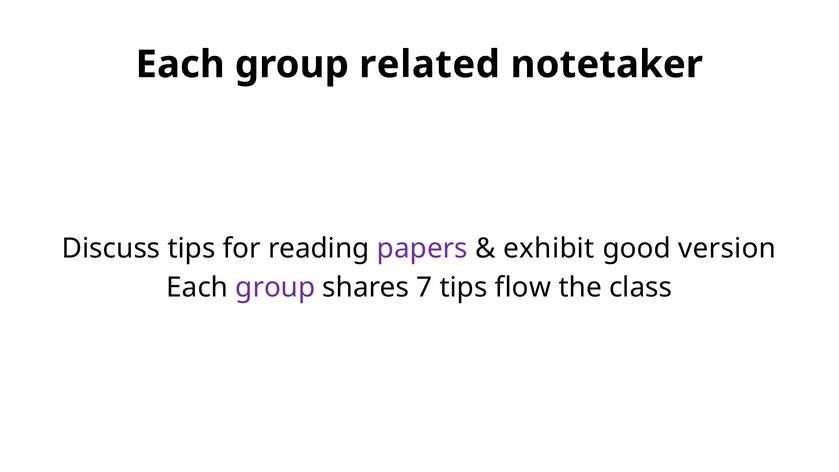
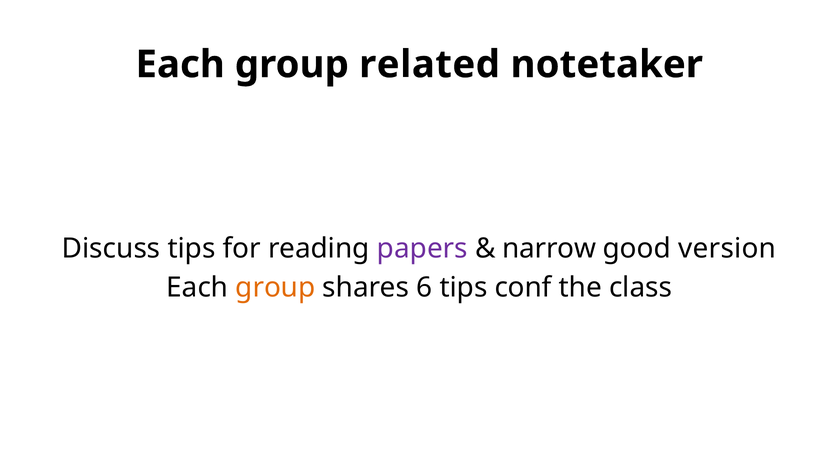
exhibit: exhibit -> narrow (549, 249)
group colour: purple -> orange (275, 288)
7: 7 -> 6 (424, 288)
flow: flow -> conf (523, 288)
